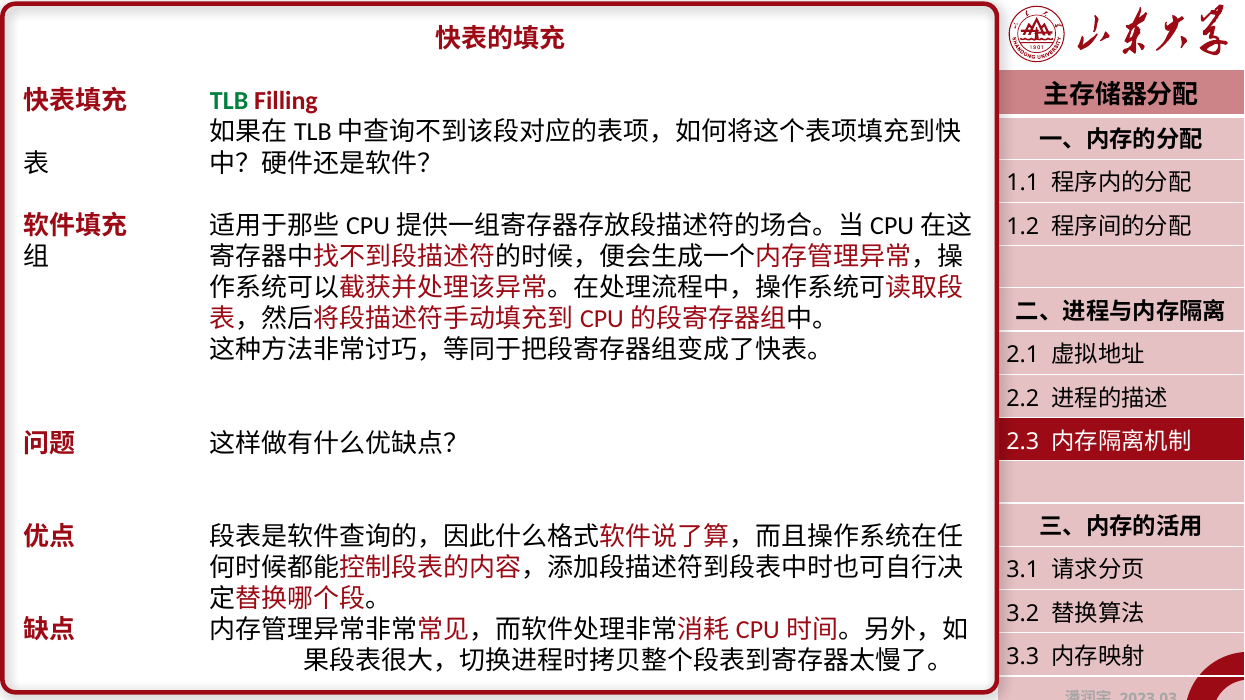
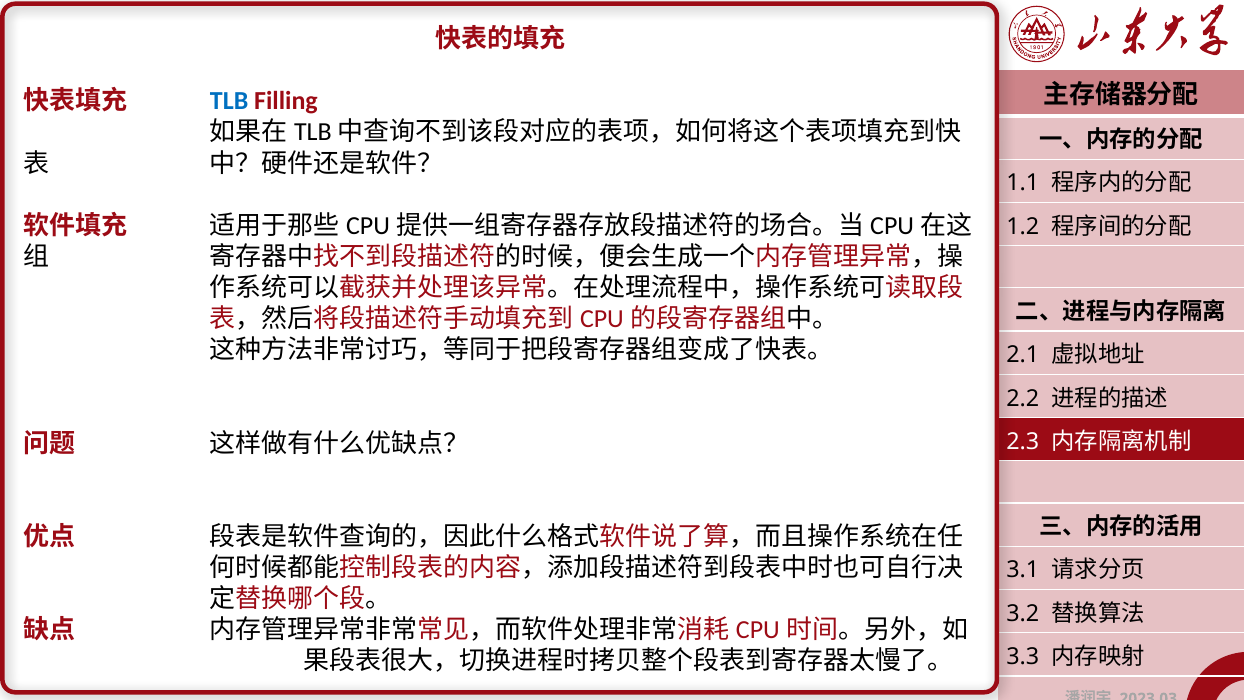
TLB colour: green -> blue (229, 101)
